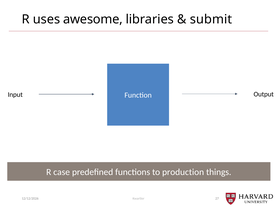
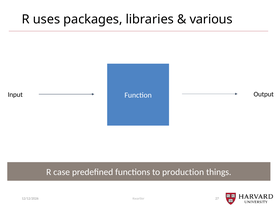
awesome: awesome -> packages (93, 19)
submit: submit -> various (211, 19)
